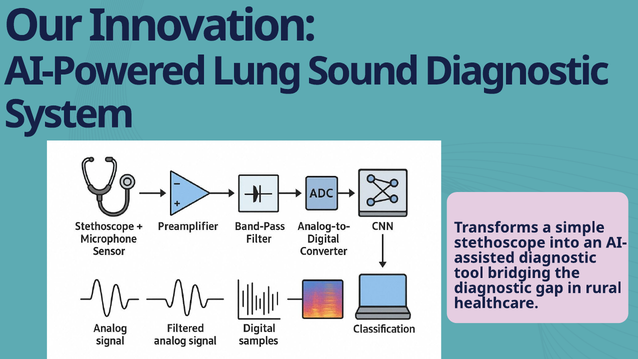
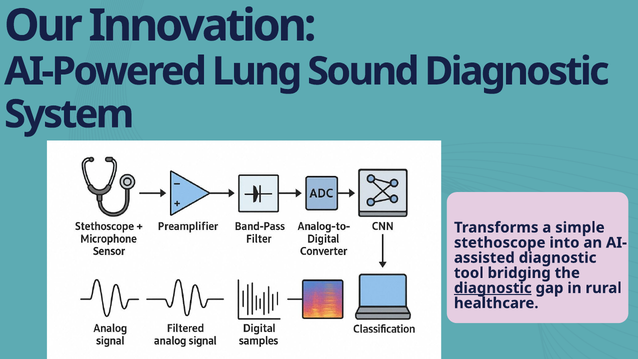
diagnostic underline: none -> present (493, 288)
